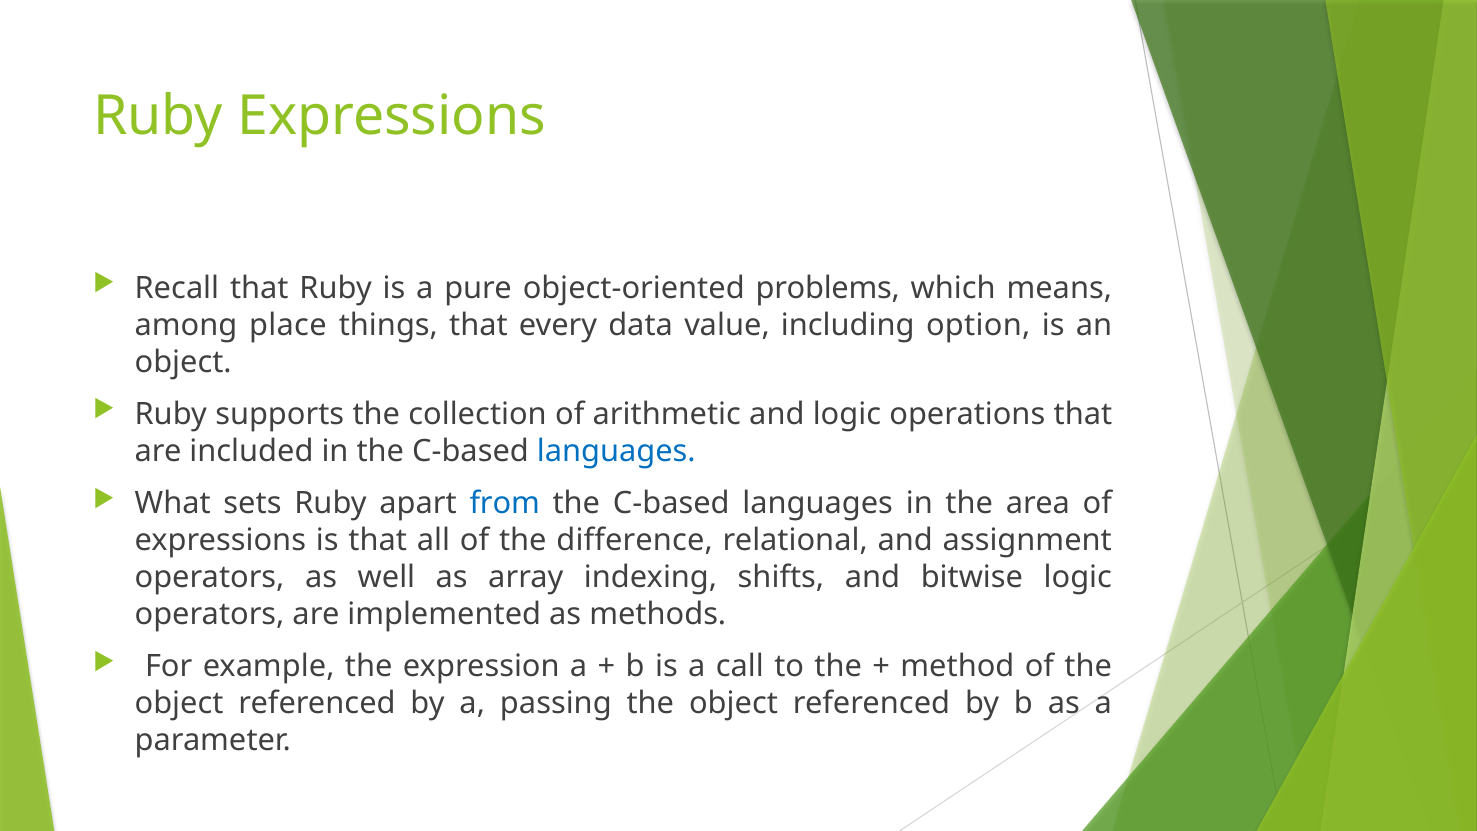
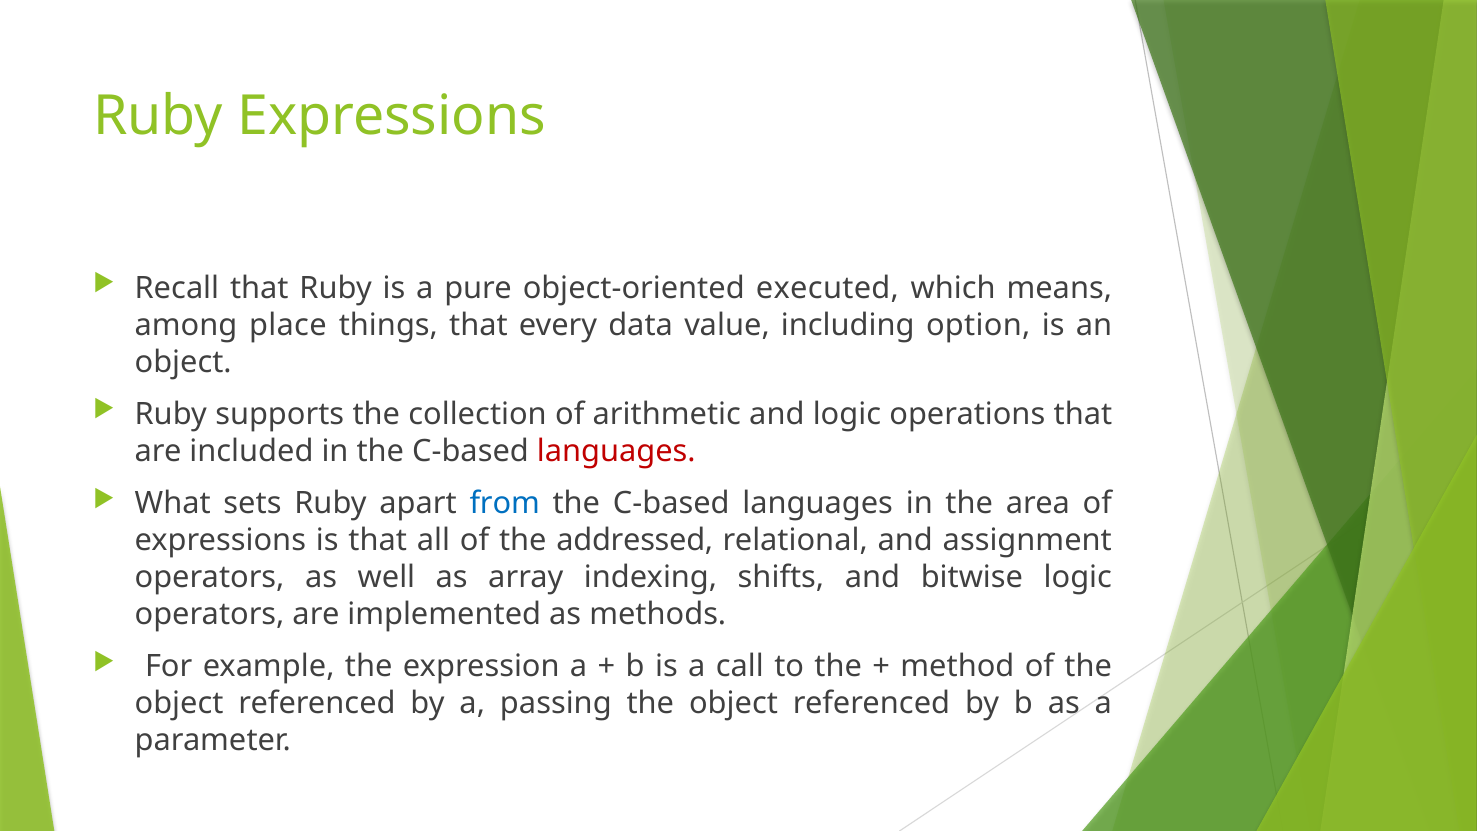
problems: problems -> executed (827, 288)
languages colour: blue -> red (616, 451)
difference: difference -> addressed (635, 540)
